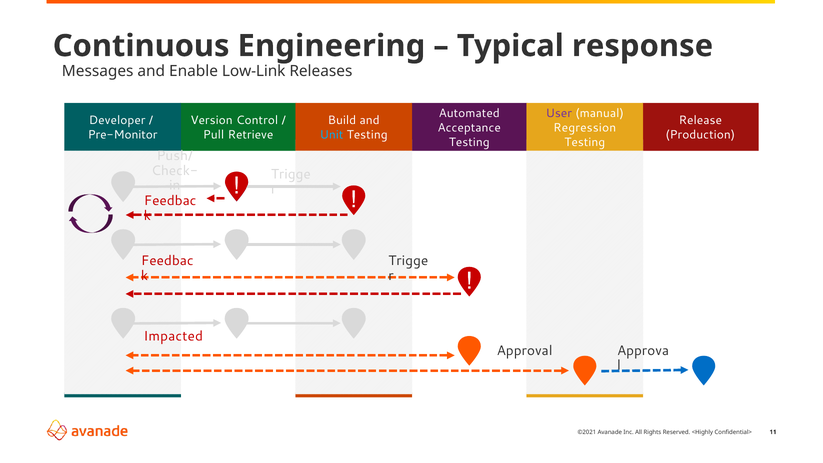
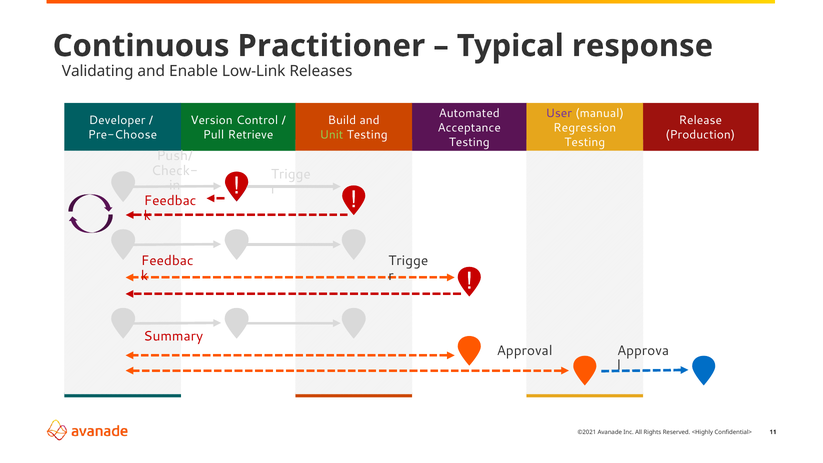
Engineering: Engineering -> Practitioner (331, 46)
Messages: Messages -> Validating (98, 71)
Pre-Monitor: Pre-Monitor -> Pre-Choose (123, 135)
Unit colour: light blue -> light green (332, 135)
Impacted: Impacted -> Summary (173, 336)
